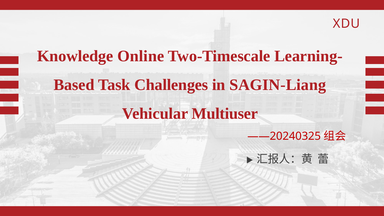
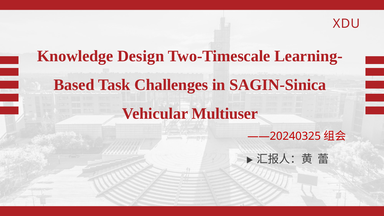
Online: Online -> Design (141, 56)
SAGIN-Liang: SAGIN-Liang -> SAGIN-Sinica (278, 85)
